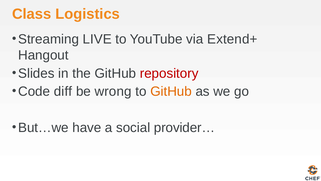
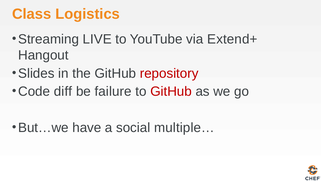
wrong: wrong -> failure (113, 91)
GitHub colour: orange -> red (171, 91)
provider…: provider… -> multiple… (184, 127)
